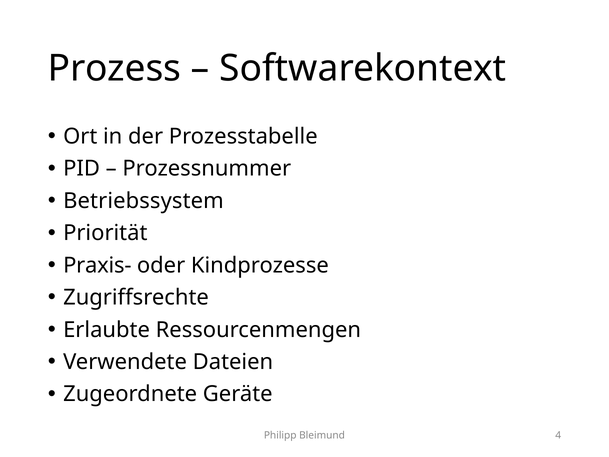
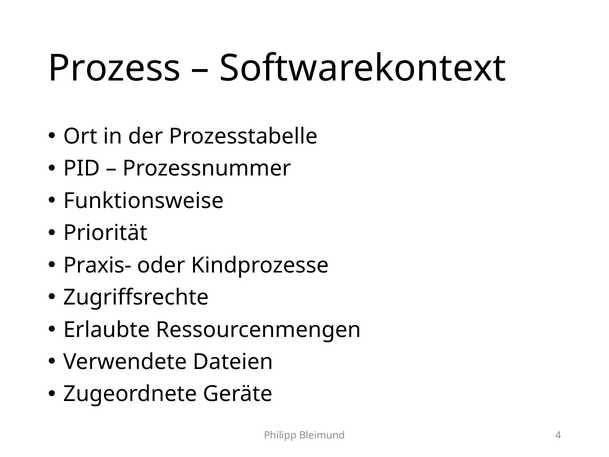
Betriebssystem: Betriebssystem -> Funktionsweise (144, 201)
